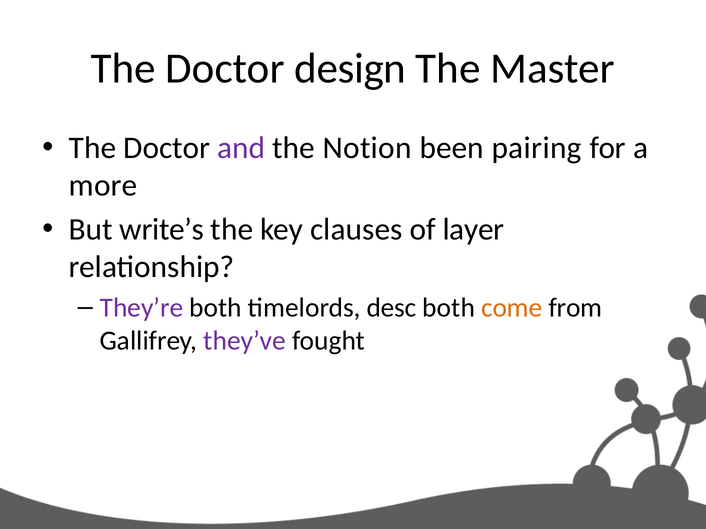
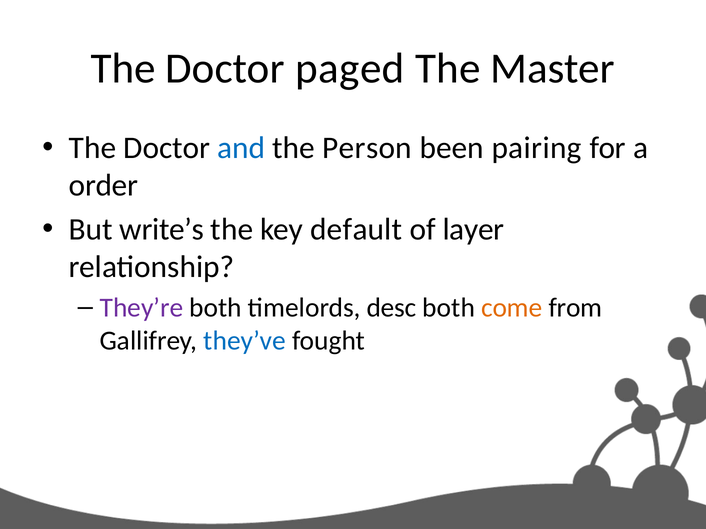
design: design -> paged (350, 68)
and colour: purple -> blue (241, 148)
Notion: Notion -> Person (367, 148)
more: more -> order (103, 186)
clauses: clauses -> default (356, 230)
they’ve colour: purple -> blue (245, 341)
